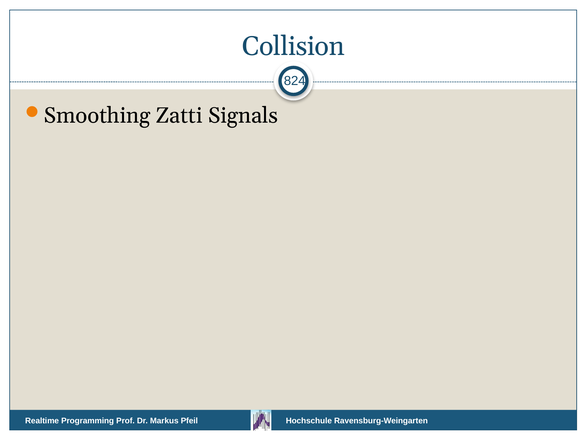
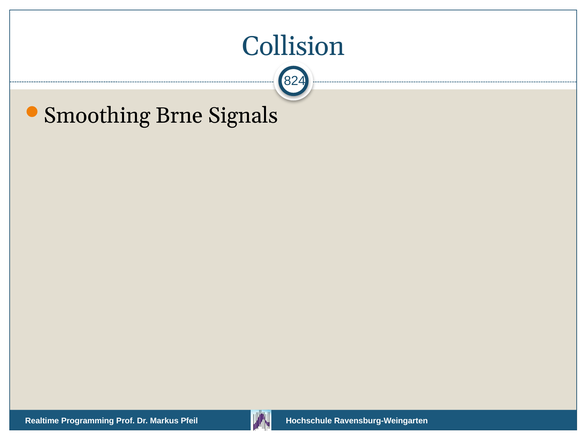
Zatti: Zatti -> Brne (179, 116)
